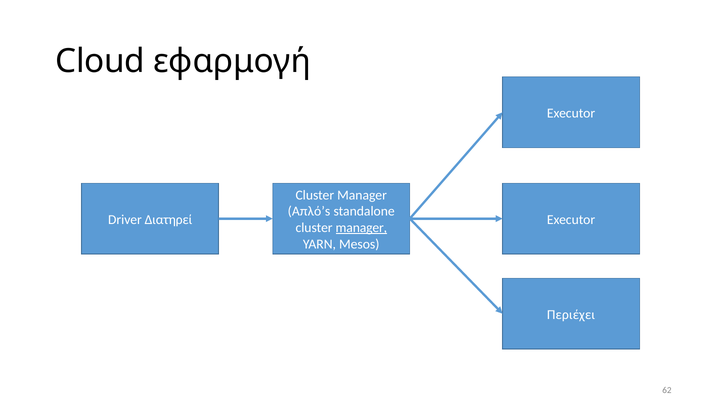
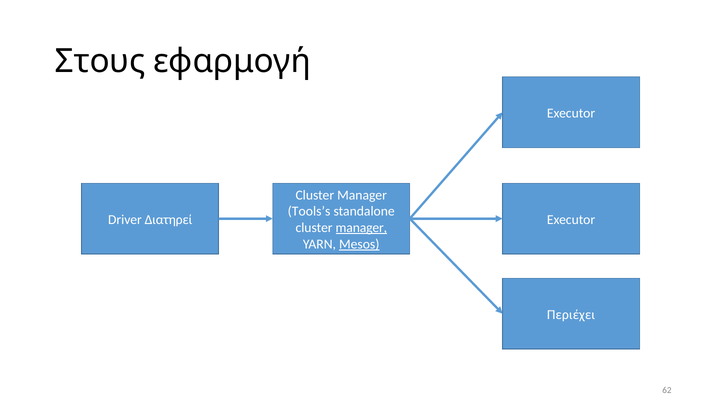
Cloud: Cloud -> Στους (100, 61)
Απλό’s: Απλό’s -> Tools’s (309, 211)
Mesos underline: none -> present (359, 244)
